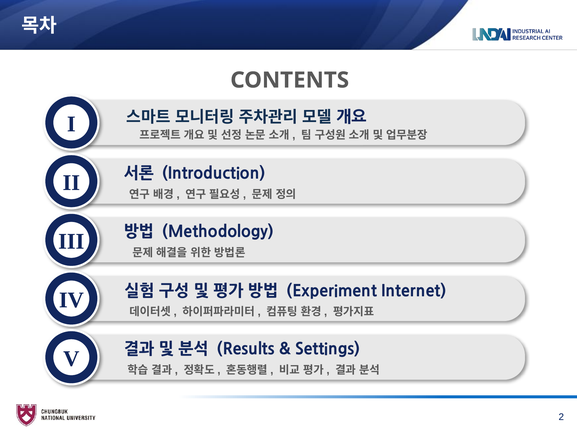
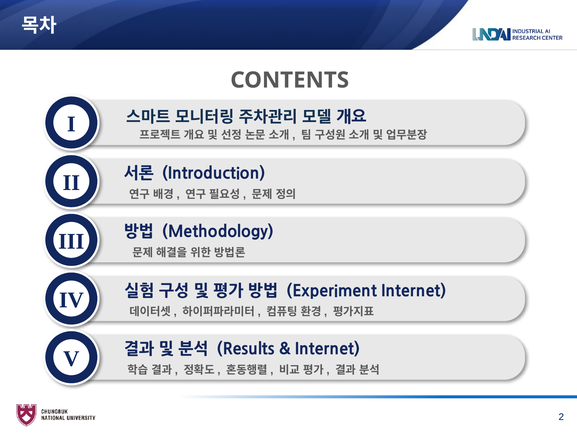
Settings: Settings -> Internet (328, 349)
